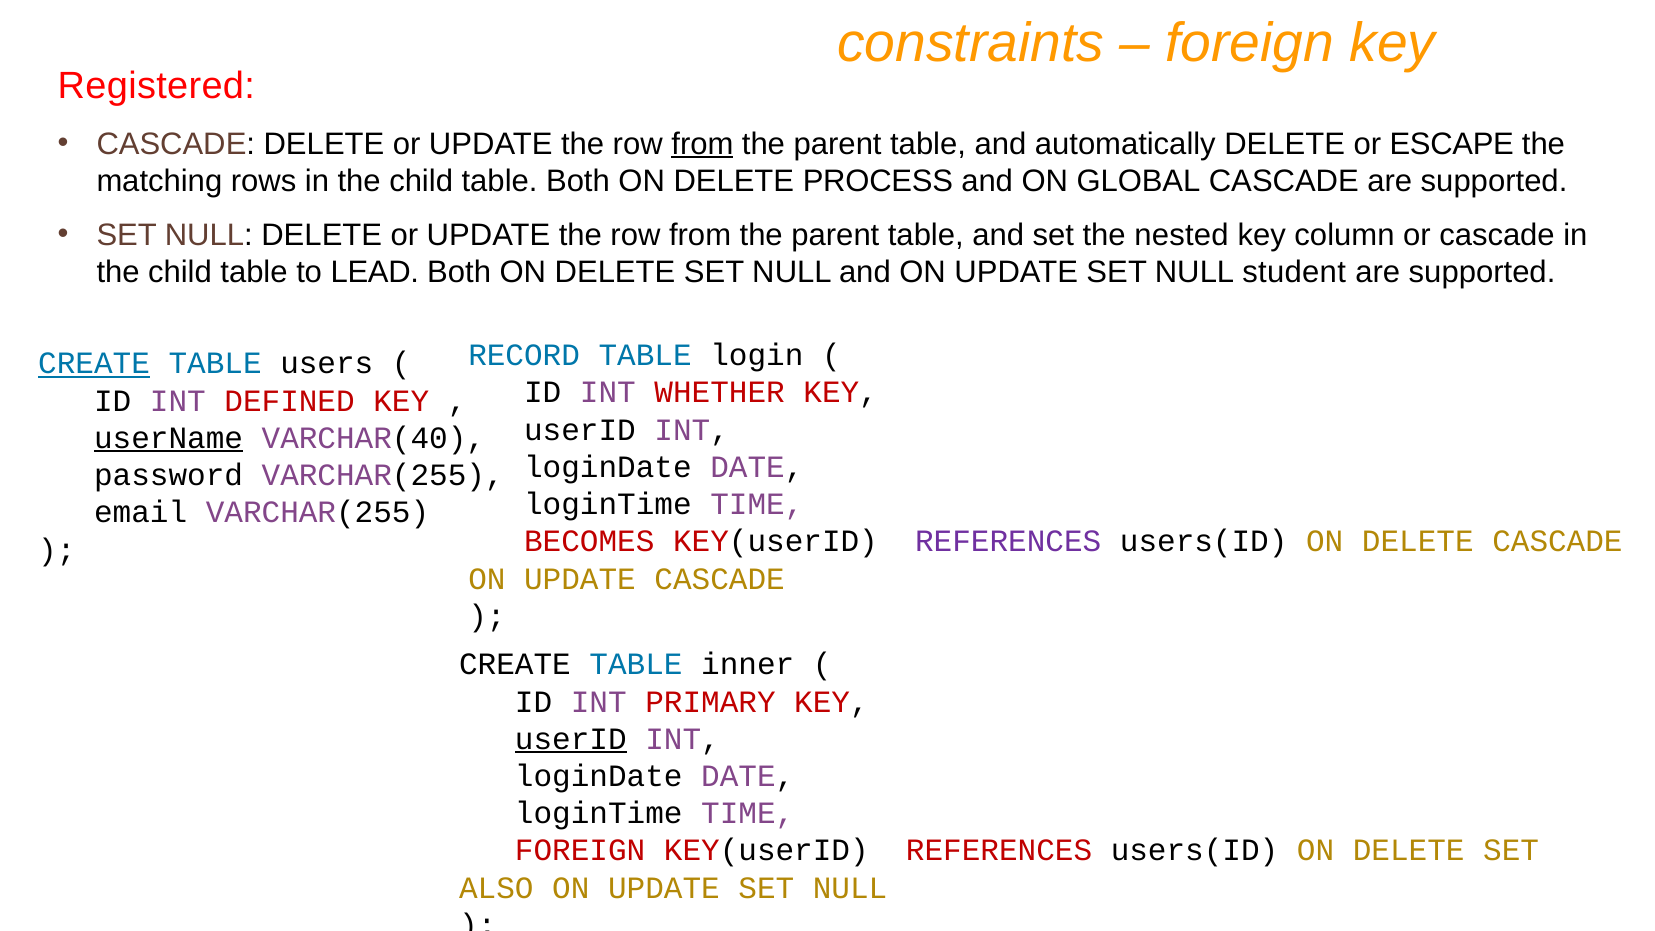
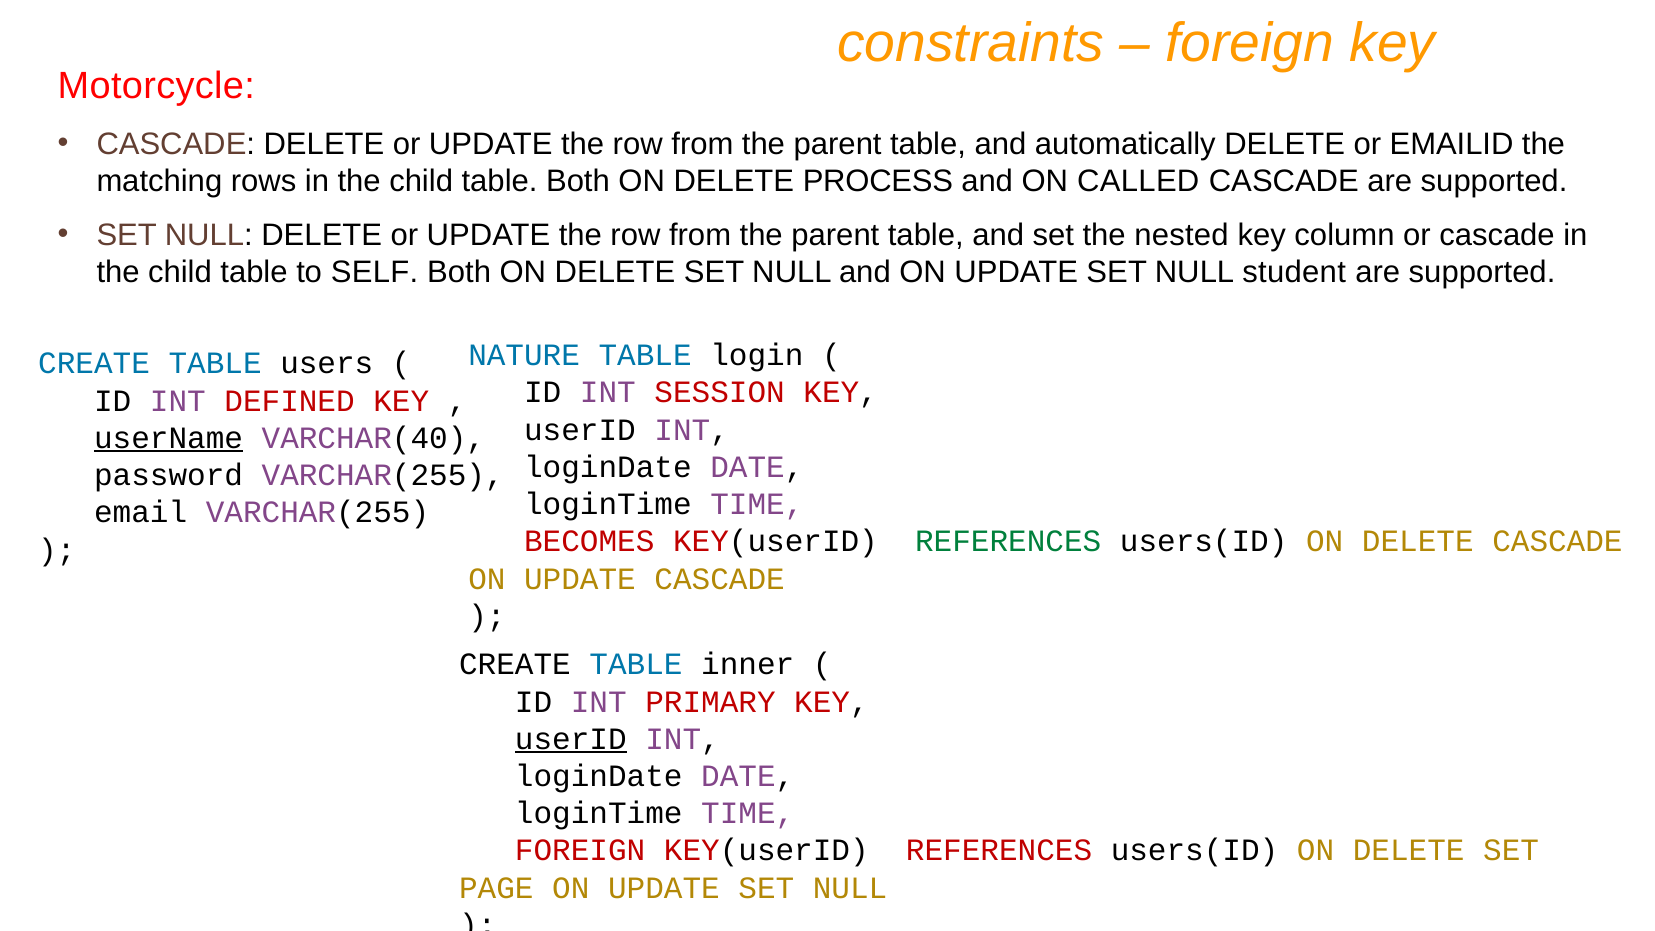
Registered: Registered -> Motorcycle (156, 86)
from underline: present -> none (702, 144)
ESCAPE: ESCAPE -> EMAILID (1452, 144)
GLOBAL: GLOBAL -> CALLED (1138, 181)
LEAD: LEAD -> SELF (375, 272)
RECORD: RECORD -> NATURE (524, 355)
CREATE underline: present -> none (94, 364)
WHETHER: WHETHER -> SESSION (720, 393)
REFERENCES colour: purple -> green (1008, 542)
ALSO: ALSO -> PAGE (496, 888)
